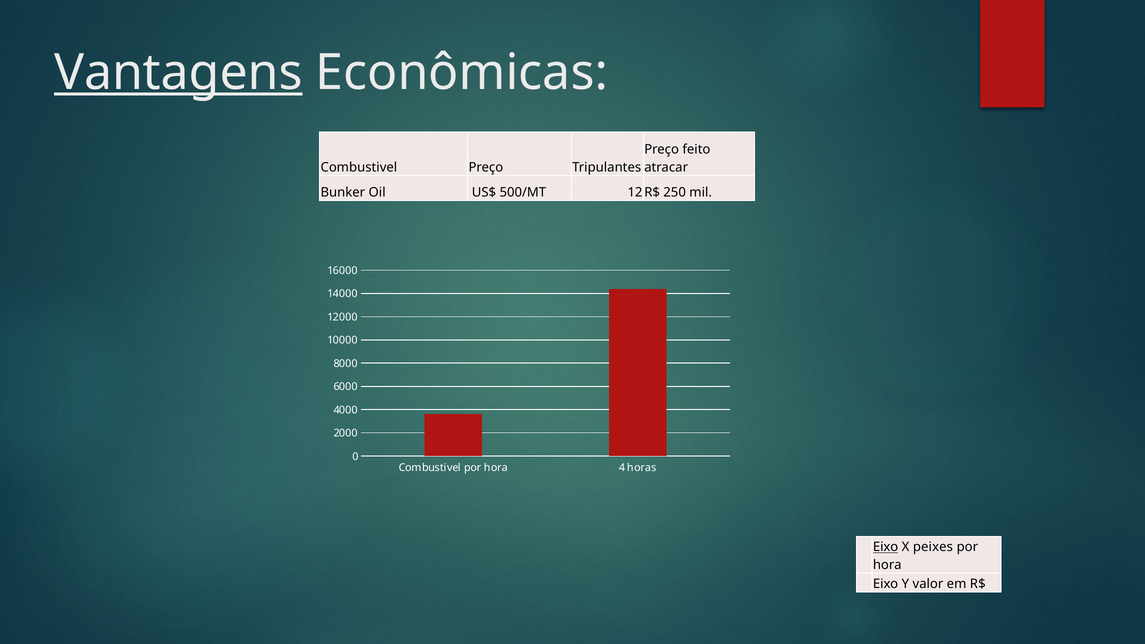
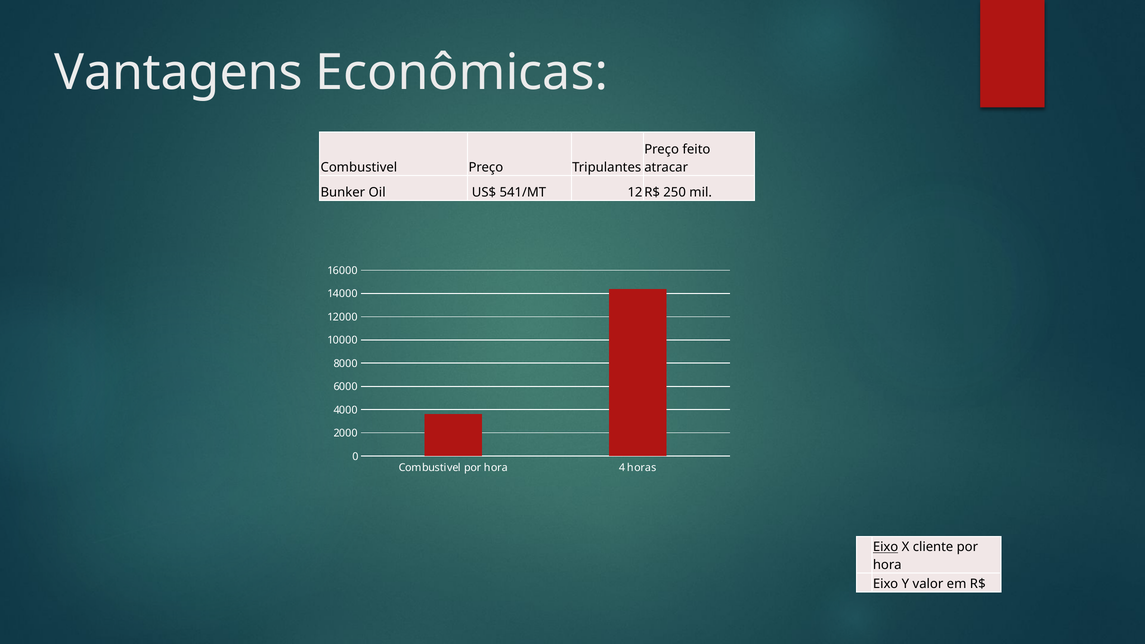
Vantagens underline: present -> none (178, 73)
500/MT: 500/MT -> 541/MT (523, 192)
peixes: peixes -> cliente (933, 547)
